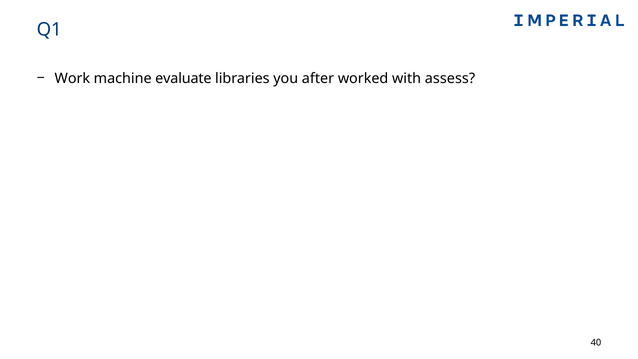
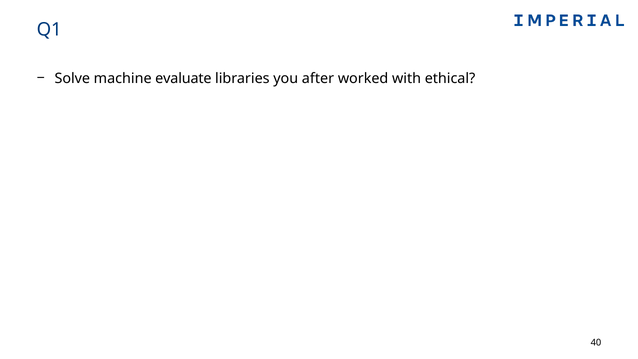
Work: Work -> Solve (72, 78)
assess: assess -> ethical (450, 78)
